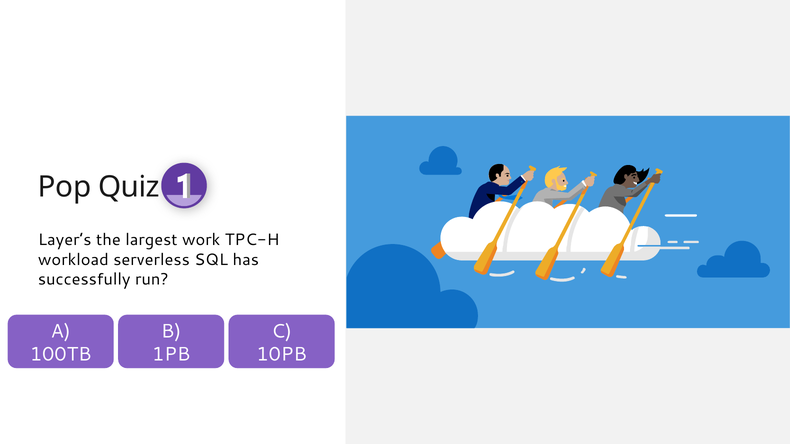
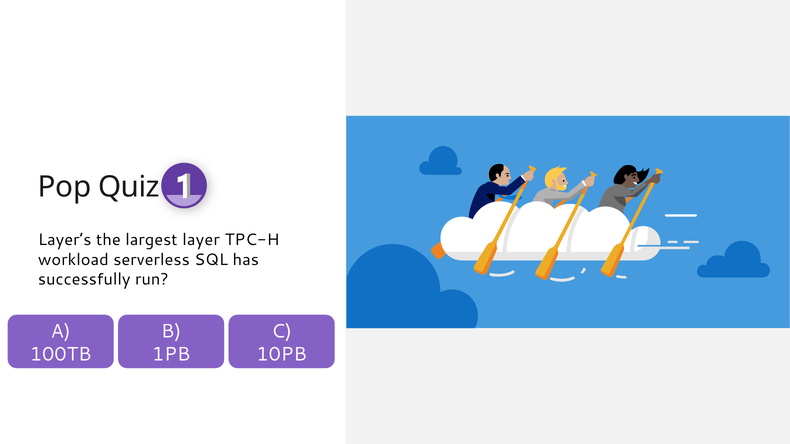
work: work -> layer (201, 240)
